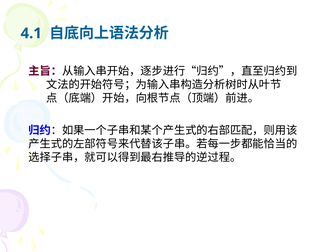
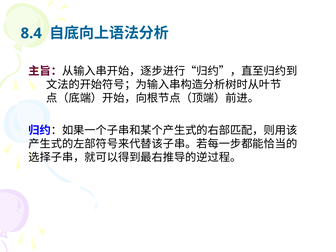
4.1: 4.1 -> 8.4 (31, 33)
